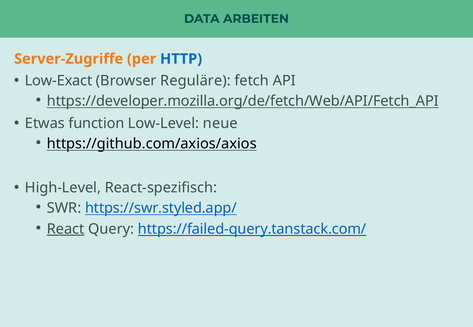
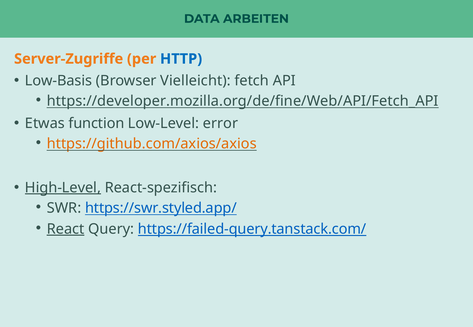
Low-Exact: Low-Exact -> Low-Basis (59, 81)
Reguläre: Reguläre -> Vielleicht (196, 81)
https://developer.mozilla.org/de/fetch/Web/API/Fetch_API: https://developer.mozilla.org/de/fetch/Web/API/Fetch_API -> https://developer.mozilla.org/de/fine/Web/API/Fetch_API (243, 101)
neue: neue -> error (220, 123)
https://github.com/axios/axios colour: black -> orange (152, 144)
High-Level underline: none -> present (63, 188)
